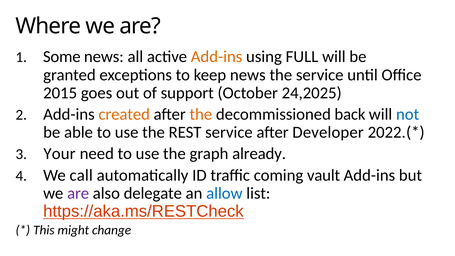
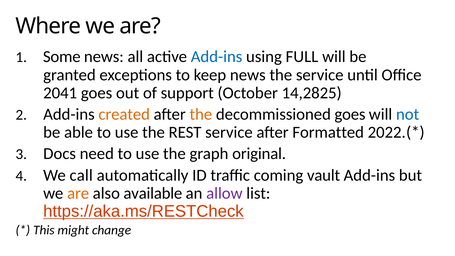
Add-ins colour: orange -> blue (217, 57)
2015: 2015 -> 2041 (60, 93)
24,2025: 24,2025 -> 14,2825 (312, 93)
decommissioned back: back -> goes (350, 114)
Developer: Developer -> Formatted (328, 132)
Your: Your -> Docs (60, 154)
already: already -> original (259, 154)
are colour: purple -> orange (78, 193)
delegate: delegate -> available (153, 193)
allow colour: blue -> purple (224, 193)
